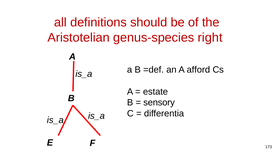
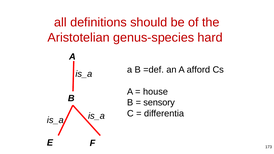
right: right -> hard (210, 38)
estate: estate -> house (155, 92)
